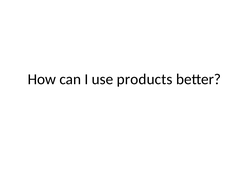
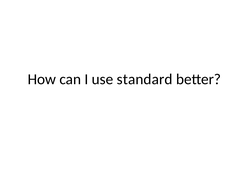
products: products -> standard (145, 79)
